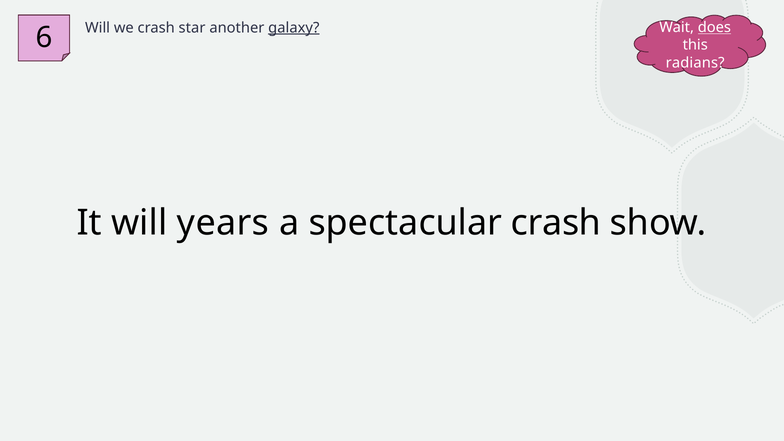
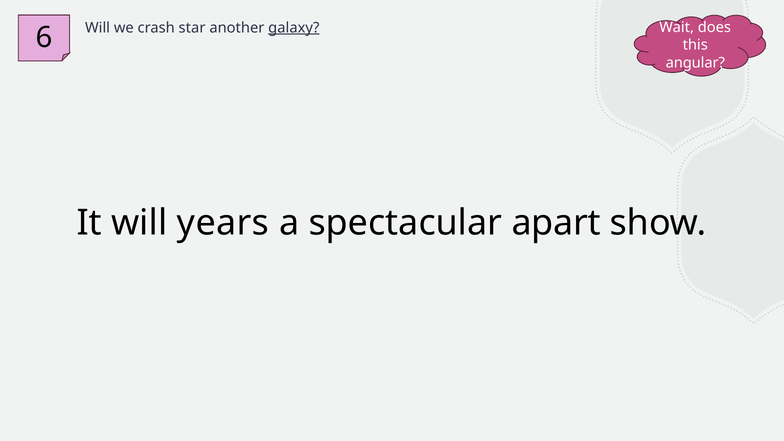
does underline: present -> none (714, 27)
radians: radians -> angular (695, 63)
spectacular crash: crash -> apart (556, 223)
